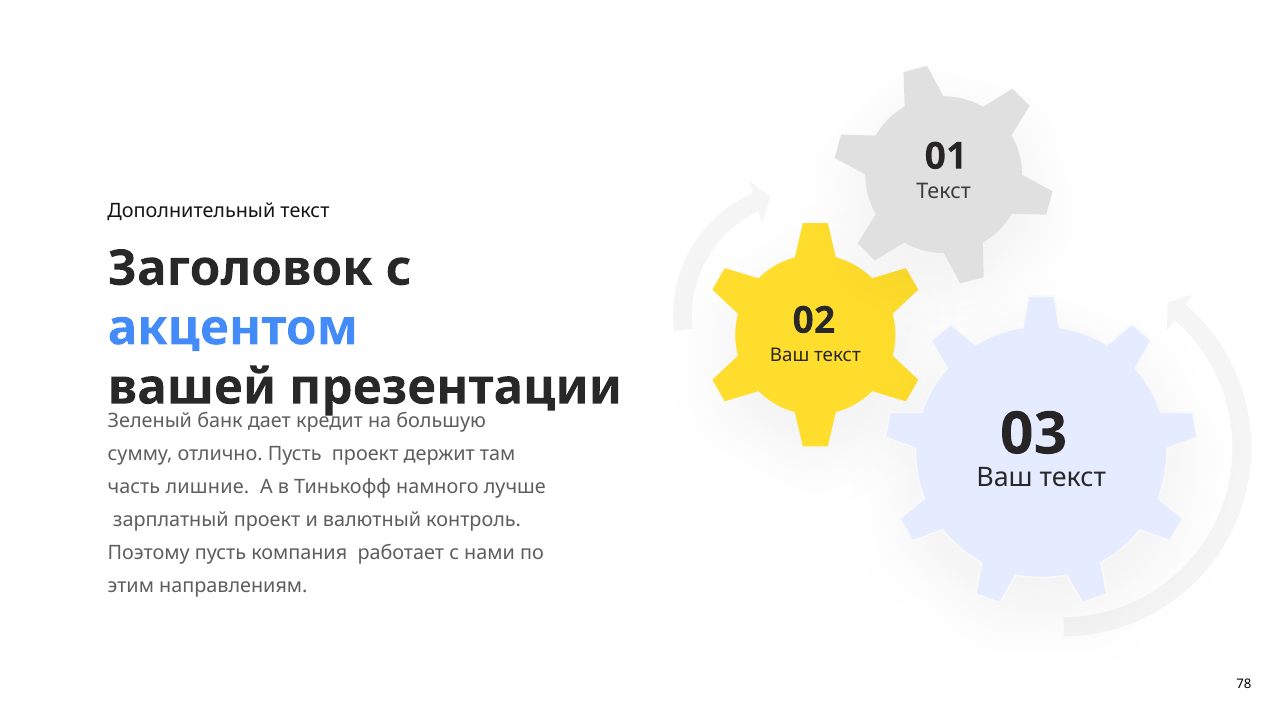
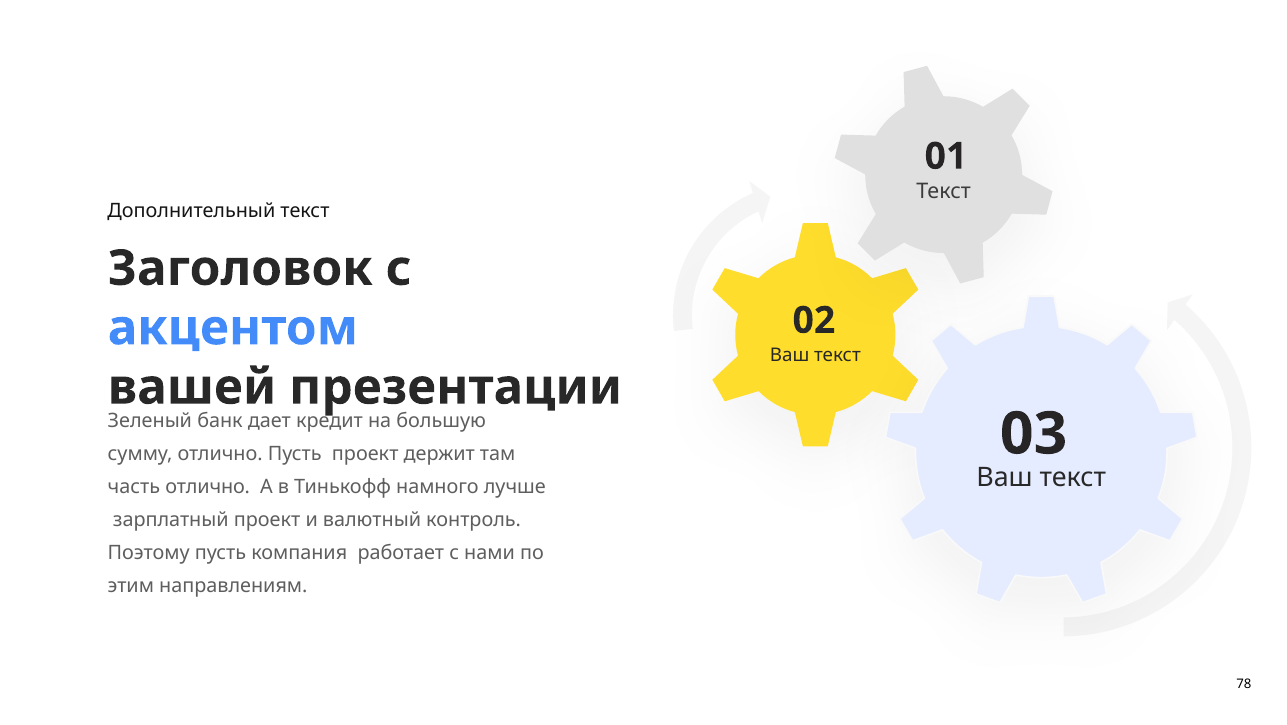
часть лишние: лишние -> отлично (208, 487)
